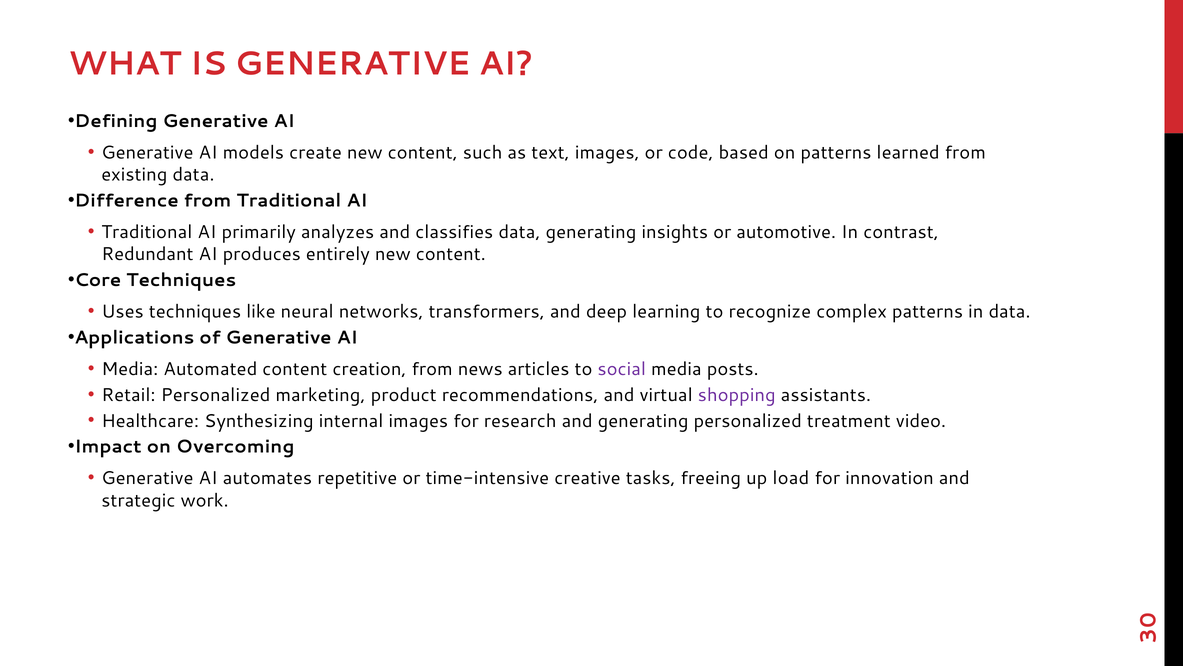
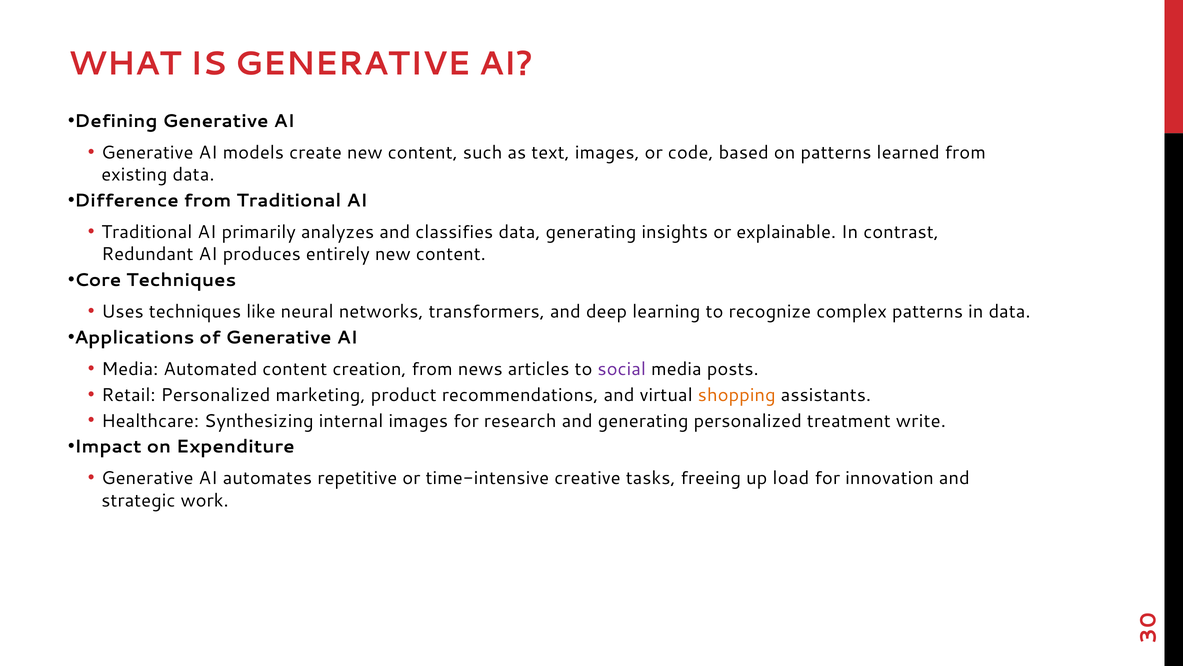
automotive: automotive -> explainable (786, 232)
shopping colour: purple -> orange (737, 395)
video: video -> write (921, 421)
Overcoming: Overcoming -> Expenditure (235, 446)
